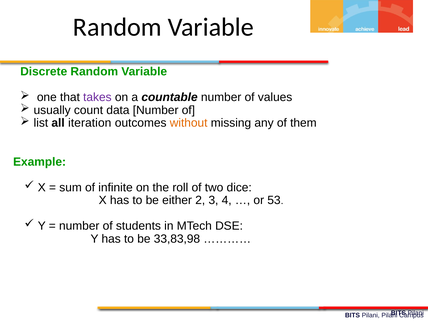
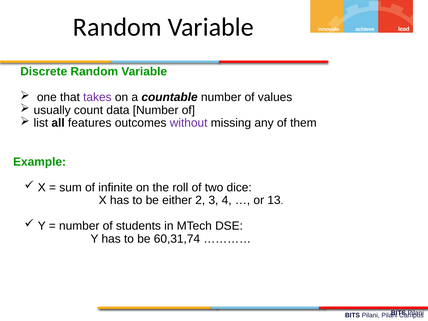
iteration: iteration -> features (90, 123)
without colour: orange -> purple (189, 123)
53: 53 -> 13 (274, 200)
33,83,98: 33,83,98 -> 60,31,74 (177, 239)
